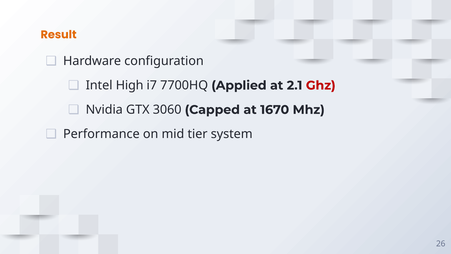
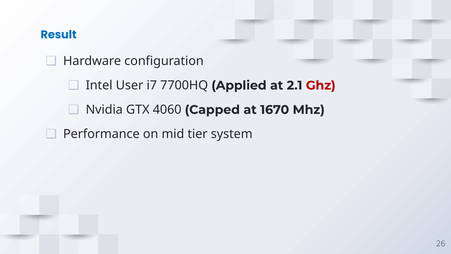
Result colour: orange -> blue (59, 35)
High: High -> User (130, 85)
3060: 3060 -> 4060 (167, 110)
